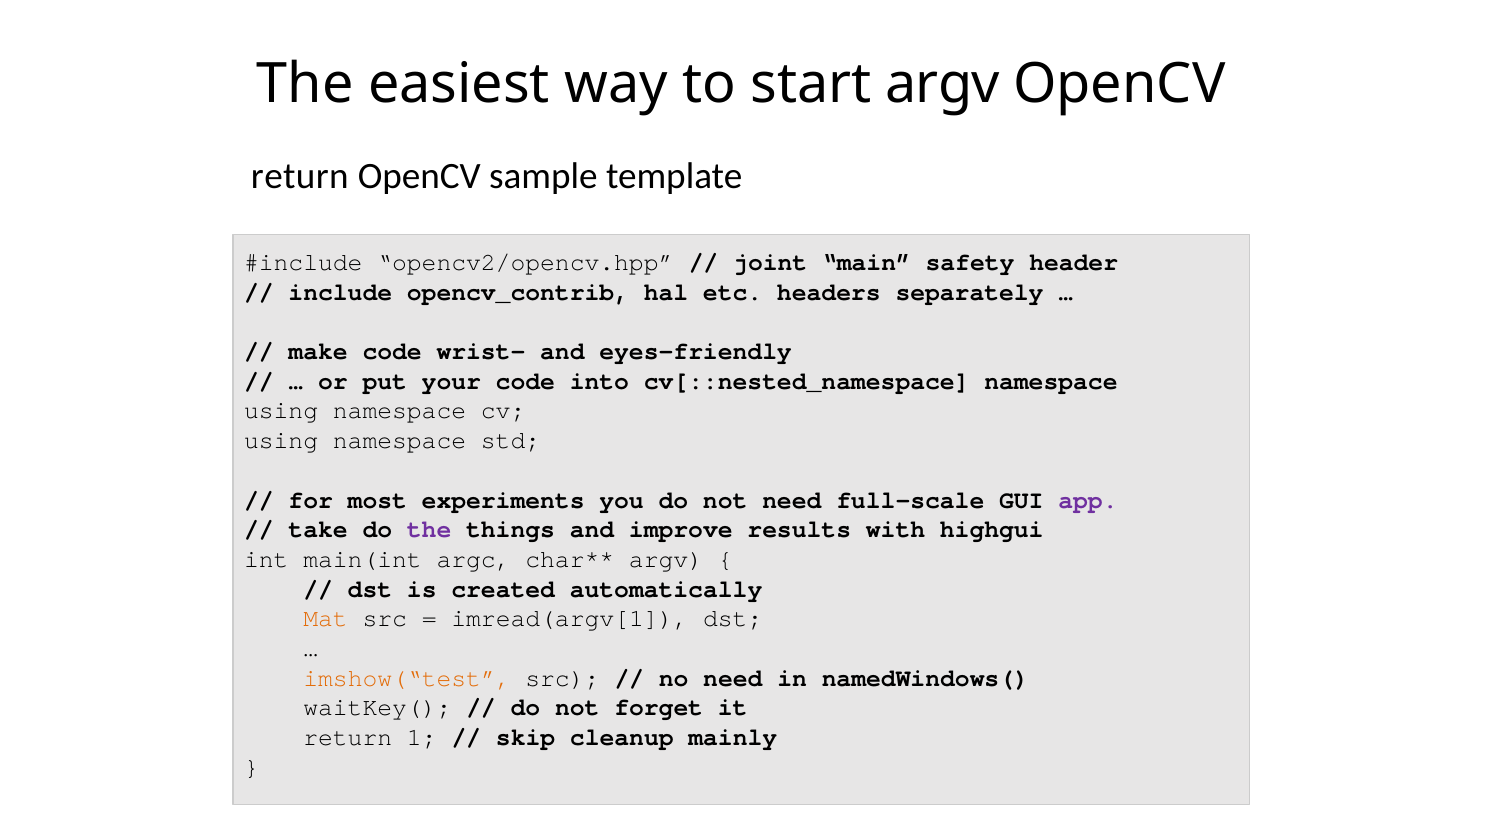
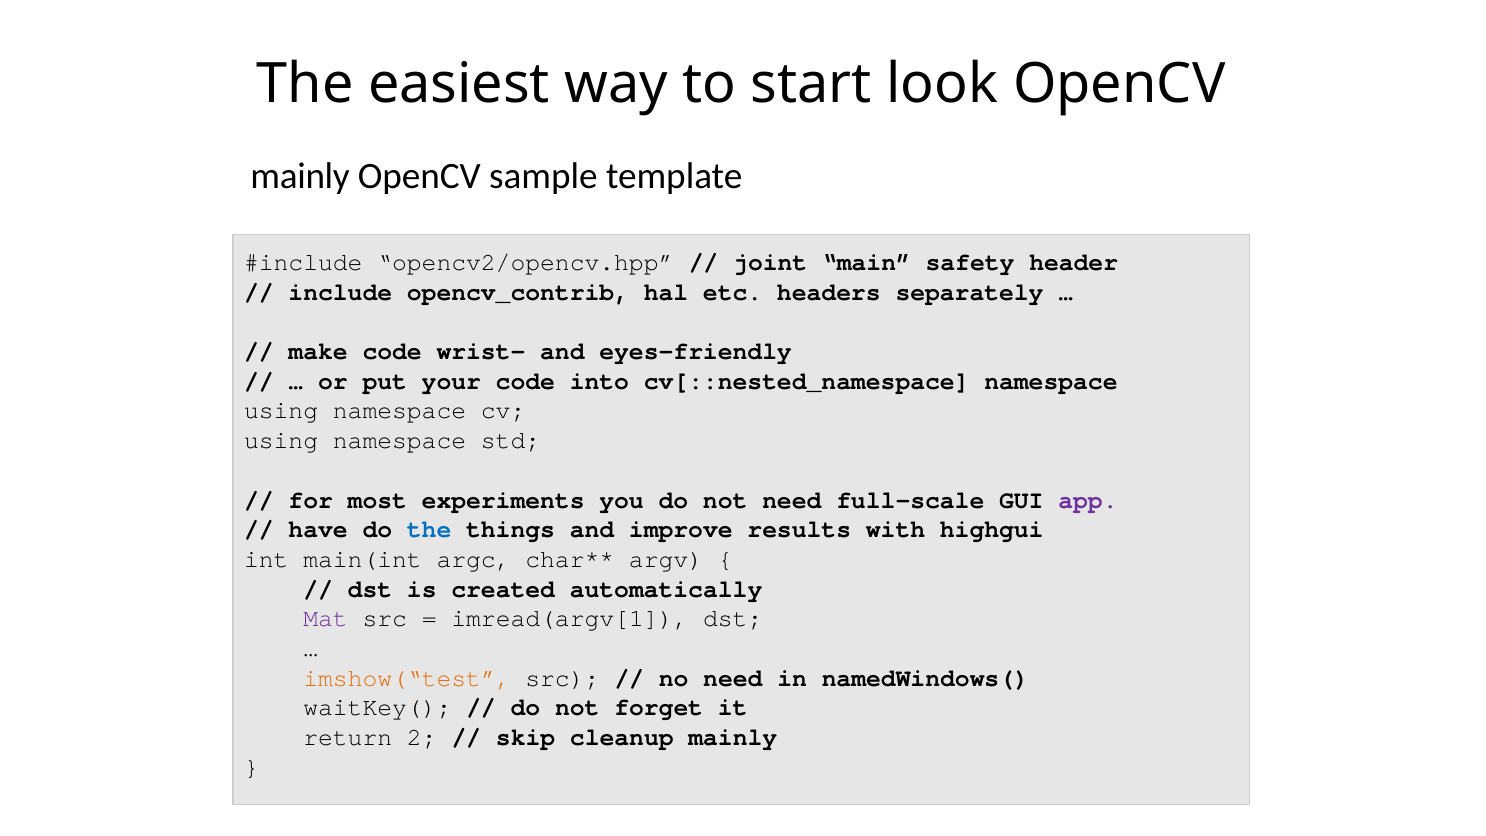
start argv: argv -> look (942, 84)
return: return -> mainly (300, 176)
take: take -> have (318, 529)
the colour: purple -> blue (429, 529)
Mat colour: orange -> purple (326, 619)
1: 1 -> 2 (422, 737)
